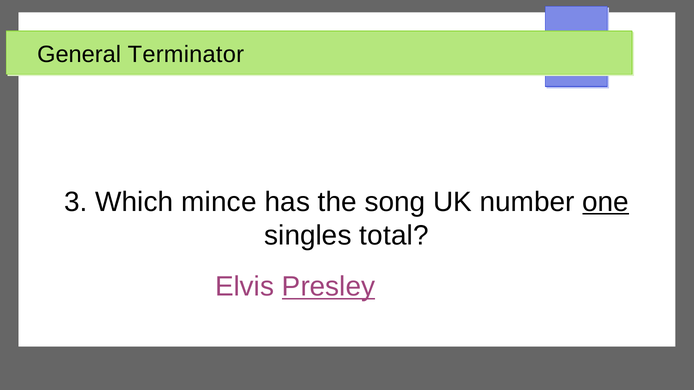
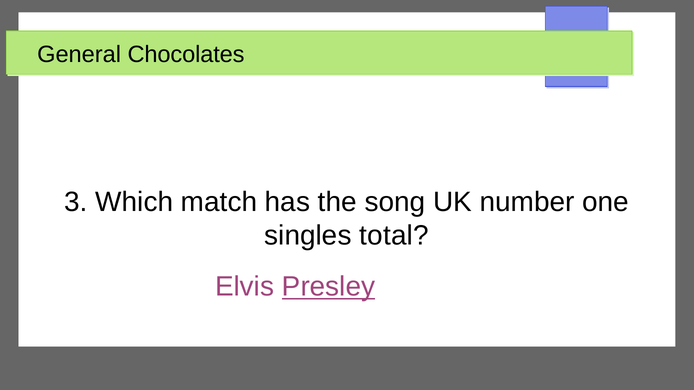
Terminator: Terminator -> Chocolates (186, 54)
mince: mince -> match (219, 202)
one underline: present -> none (606, 202)
